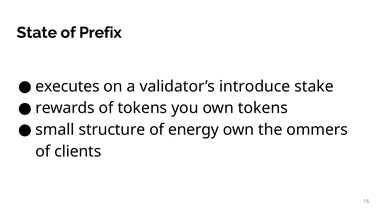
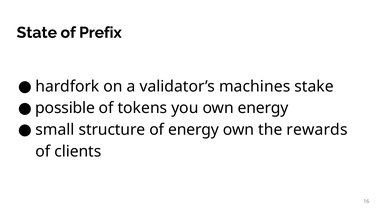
executes: executes -> hardfork (67, 86)
introduce: introduce -> machines (255, 86)
rewards: rewards -> possible (65, 108)
own tokens: tokens -> energy (263, 108)
ommers: ommers -> rewards (317, 130)
